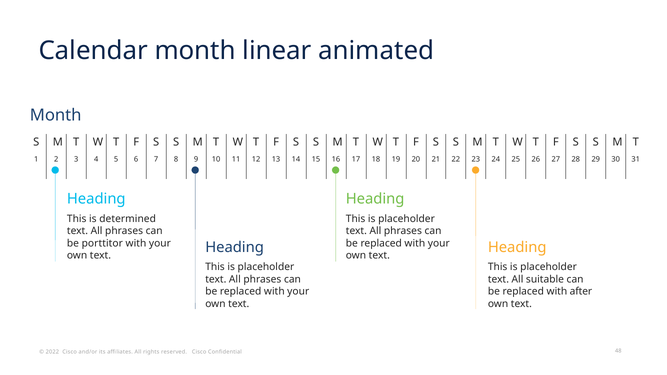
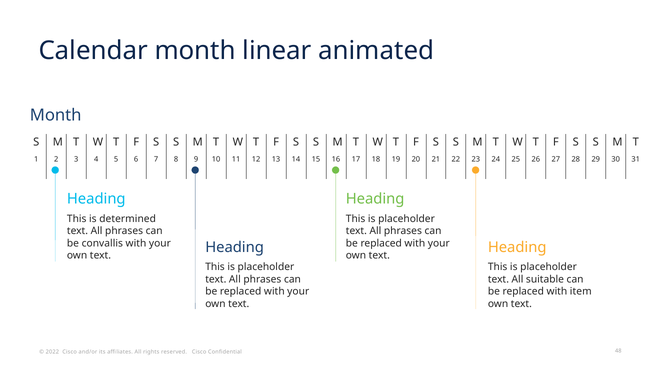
porttitor: porttitor -> convallis (102, 243)
after: after -> item (581, 292)
